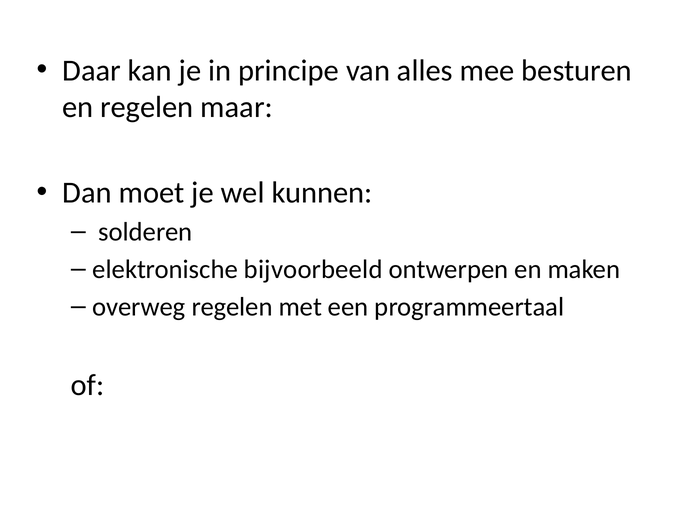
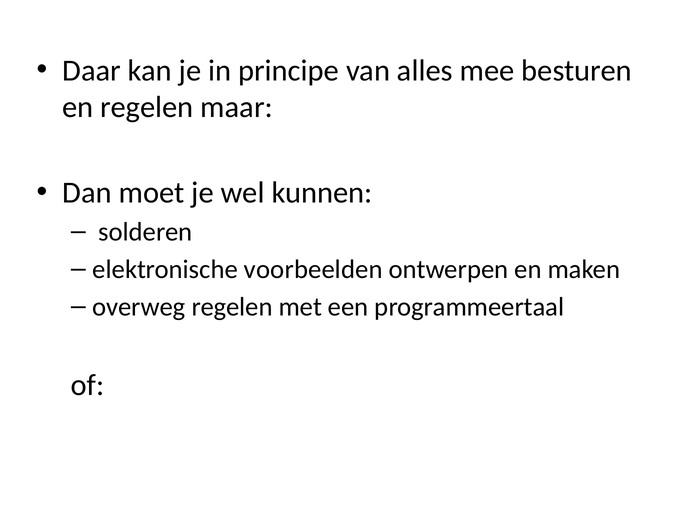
bijvoorbeeld: bijvoorbeeld -> voorbeelden (313, 270)
